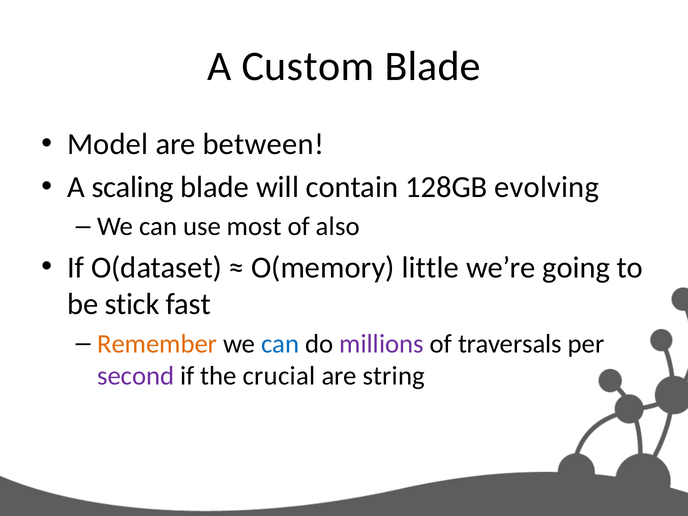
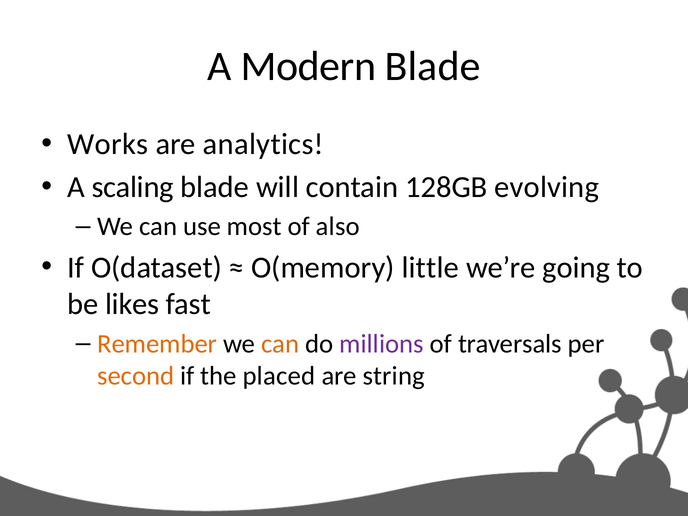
Custom: Custom -> Modern (308, 67)
Model: Model -> Works (108, 144)
between: between -> analytics (263, 144)
stick: stick -> likes (132, 304)
can colour: blue -> orange (280, 344)
second colour: purple -> orange (136, 376)
crucial: crucial -> placed (279, 376)
